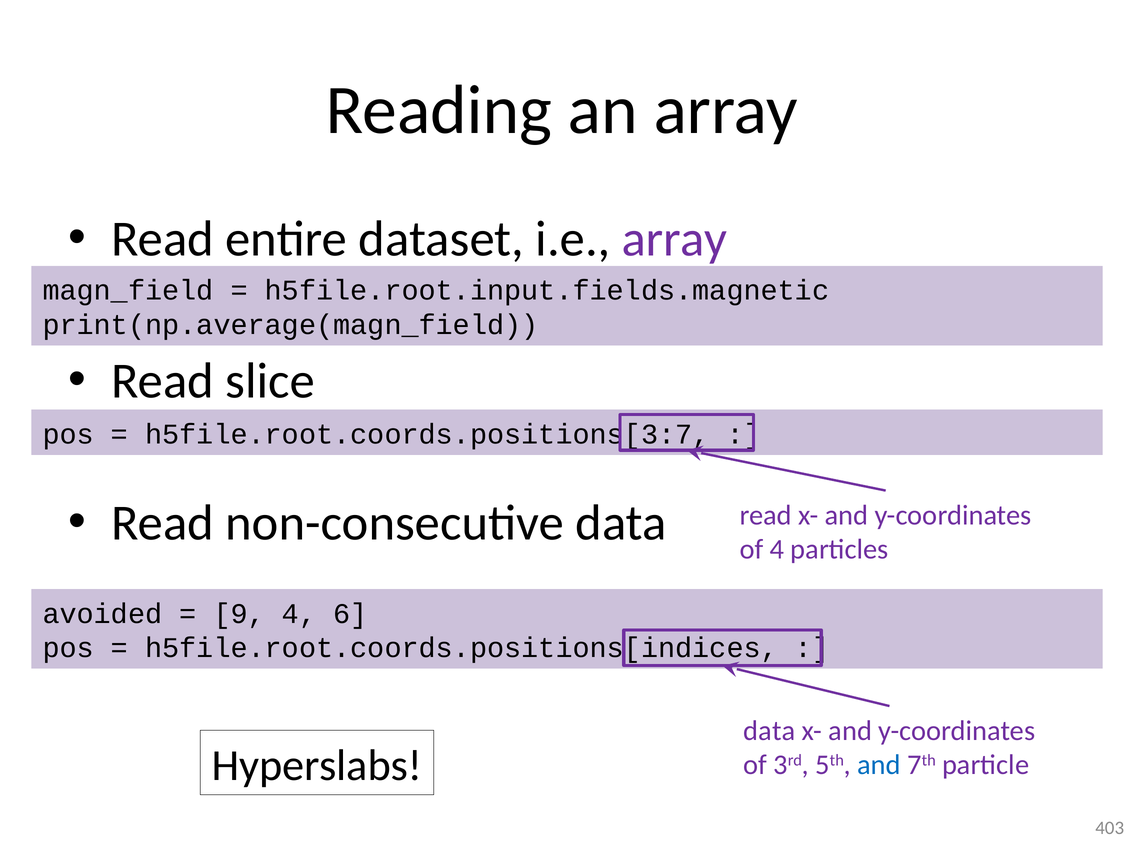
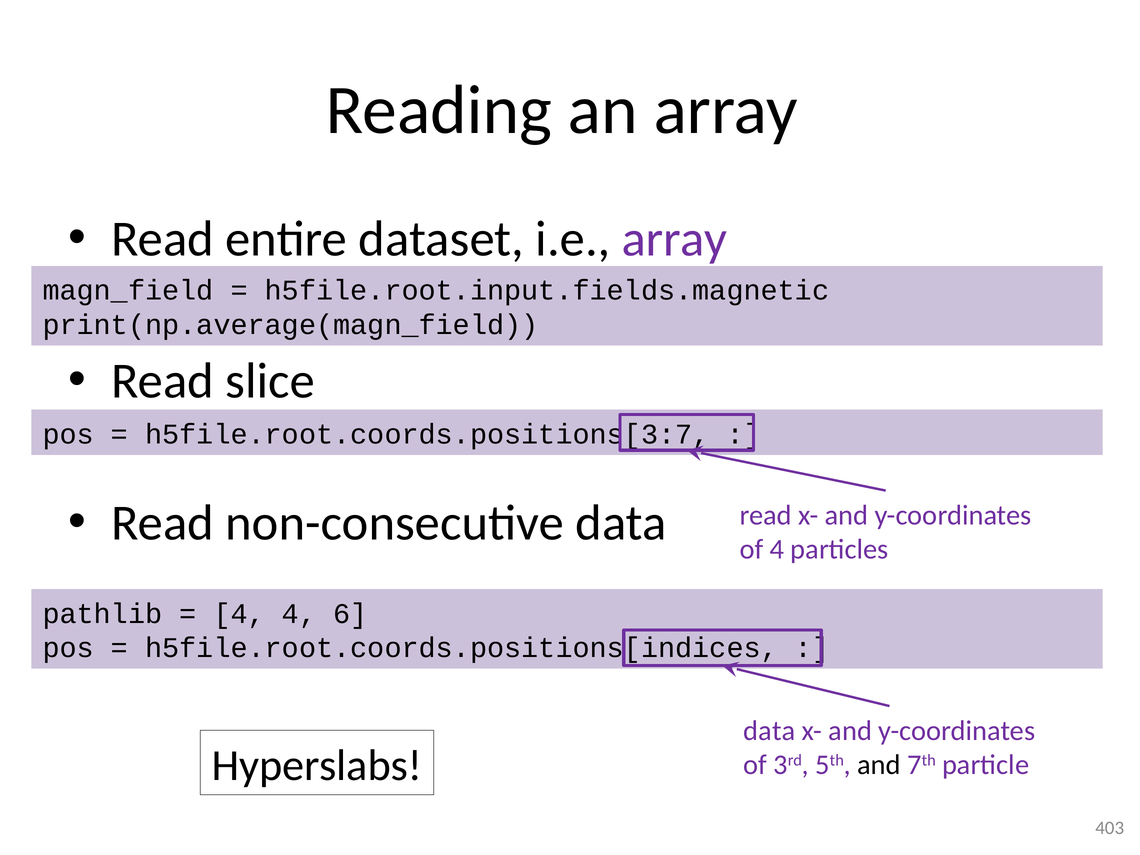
avoided: avoided -> pathlib (102, 614)
9: 9 -> 4 (239, 614)
and colour: blue -> black (879, 765)
